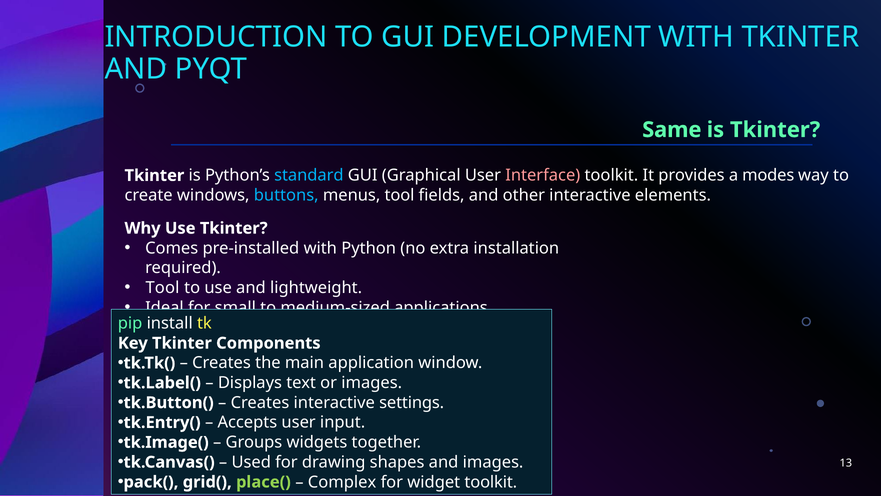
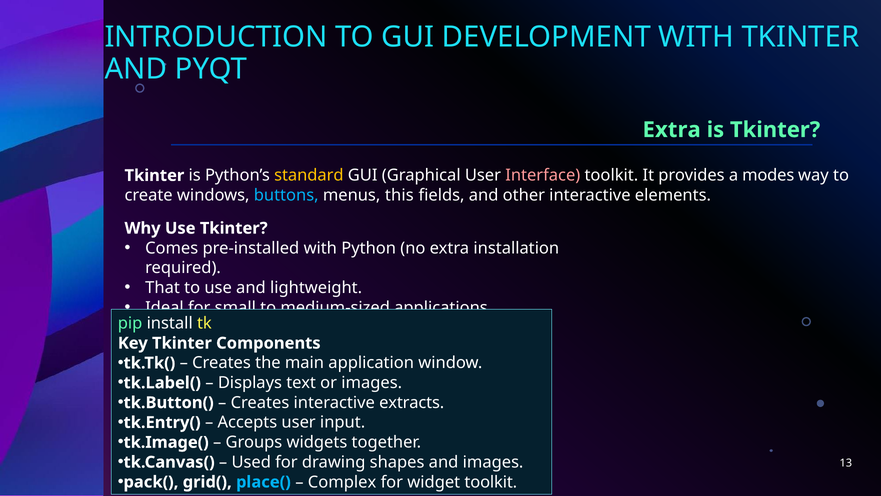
Same: Same -> Extra (672, 130)
standard colour: light blue -> yellow (309, 175)
menus tool: tool -> this (399, 195)
Tool: Tool -> That (163, 288)
settings: settings -> extracts (412, 402)
place( colour: light green -> light blue (263, 482)
